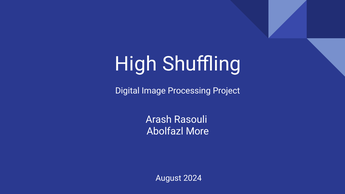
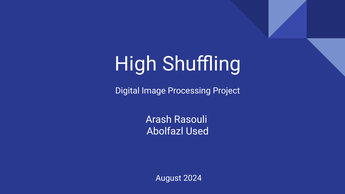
More: More -> Used (197, 131)
